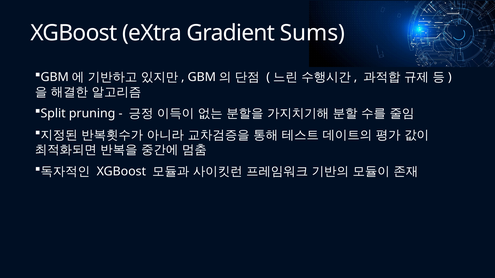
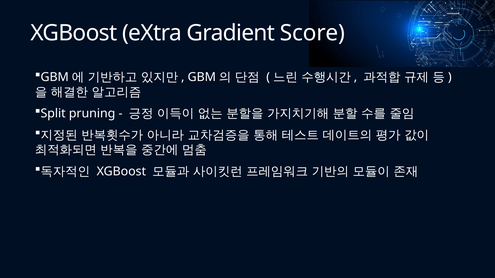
Sums: Sums -> Score (312, 33)
